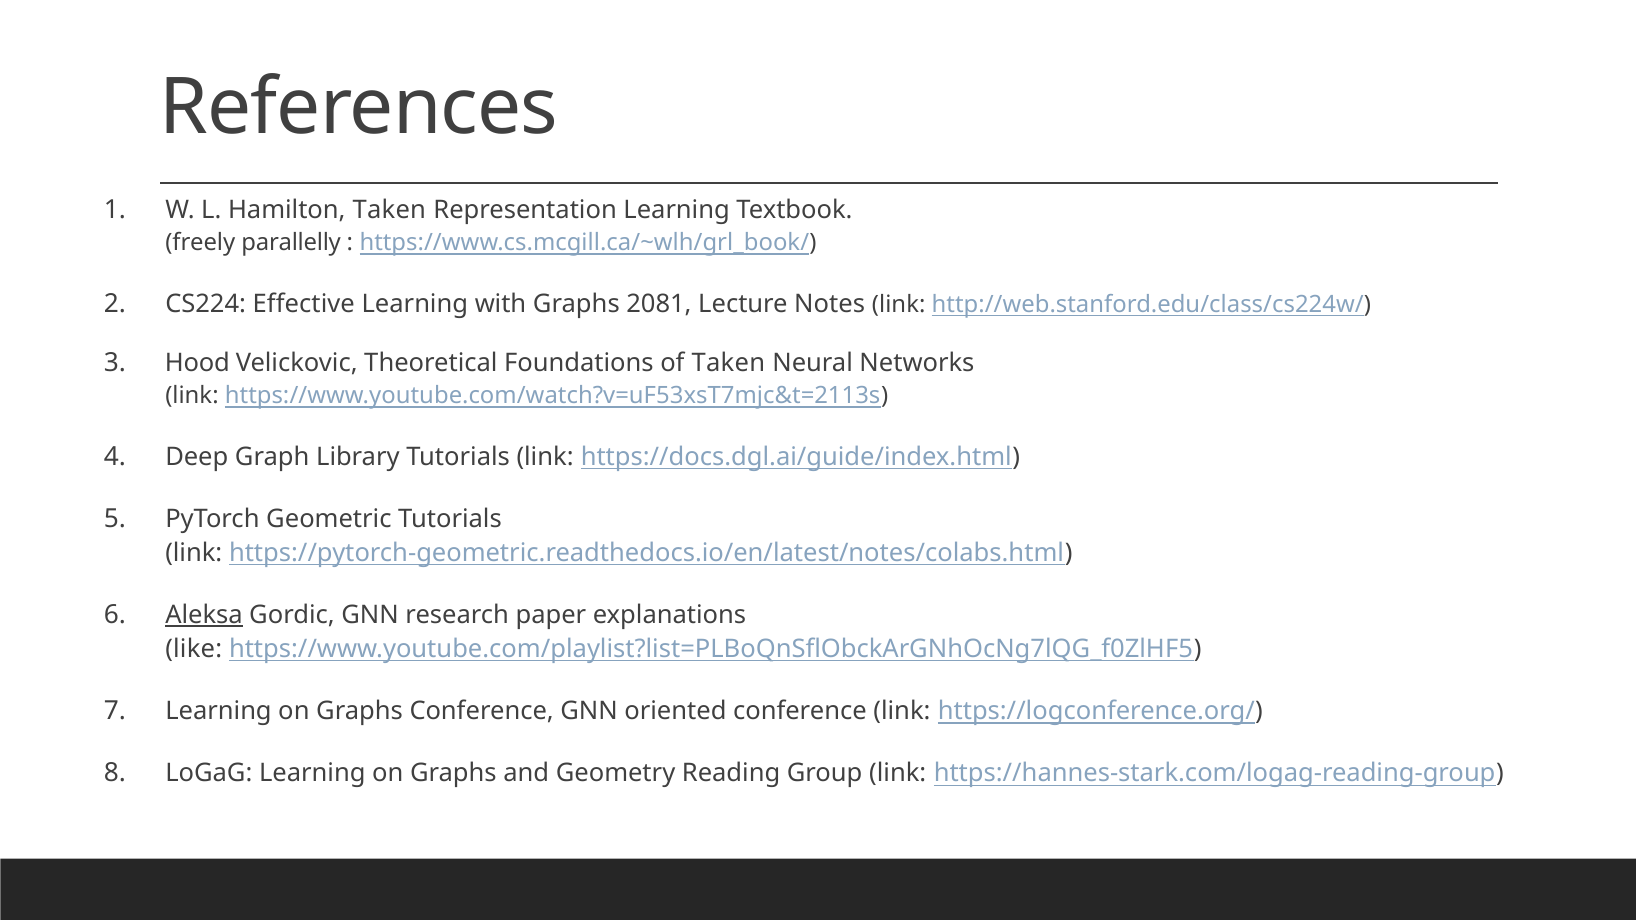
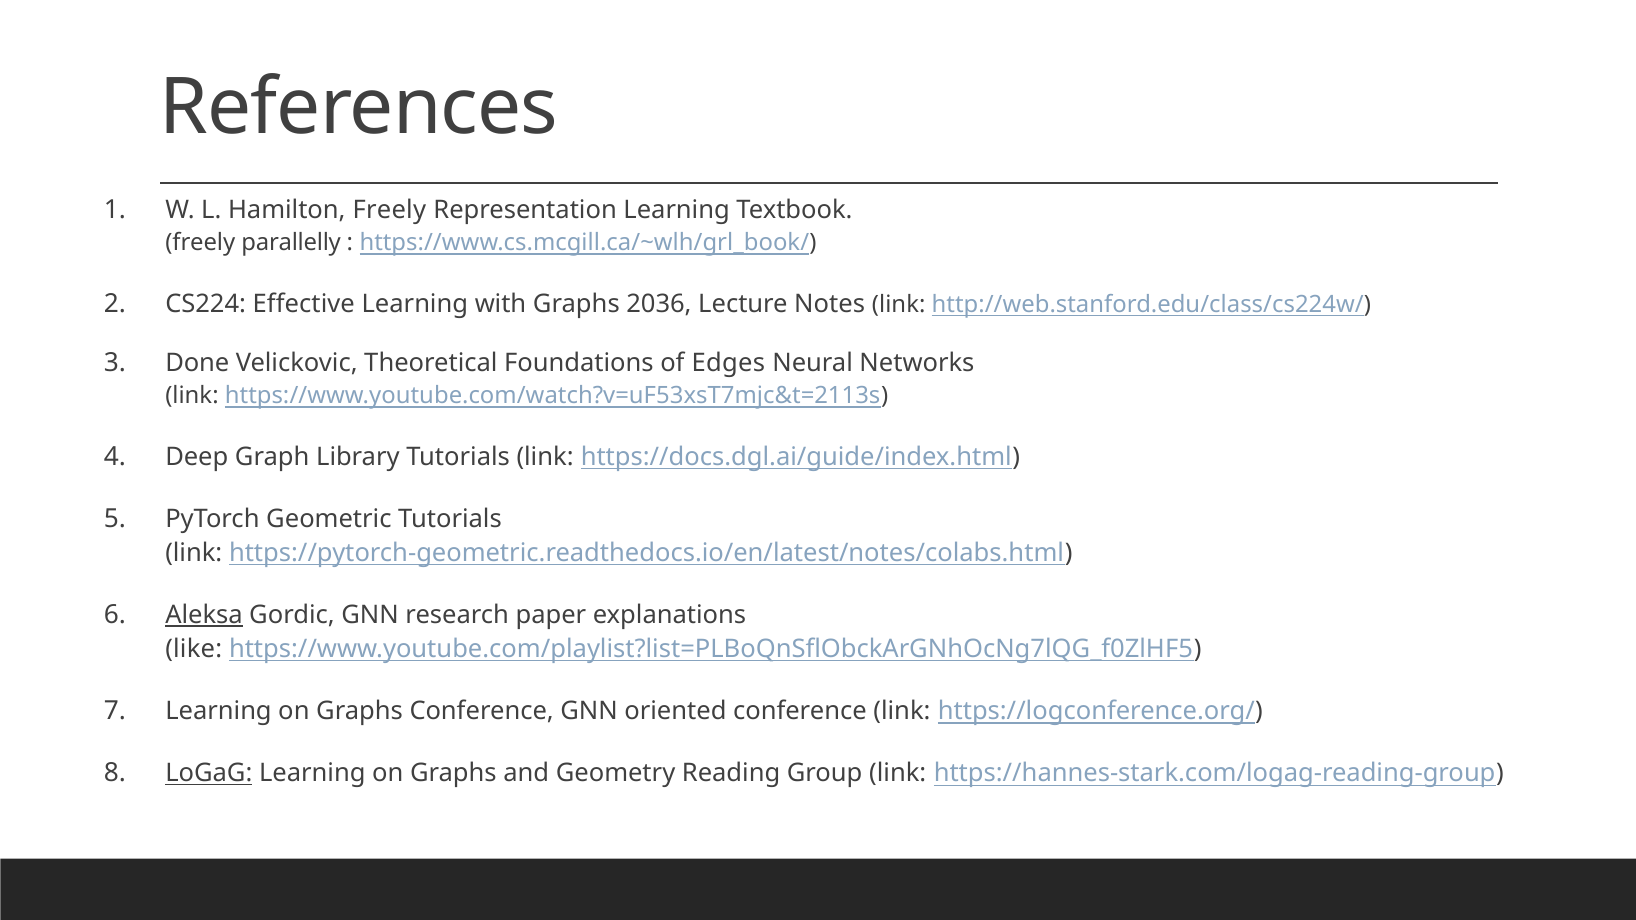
Hamilton Taken: Taken -> Freely (389, 210)
2081: 2081 -> 2036 (659, 304)
Hood: Hood -> Done (197, 363)
of Taken: Taken -> Edges (728, 363)
LoGaG underline: none -> present (209, 774)
